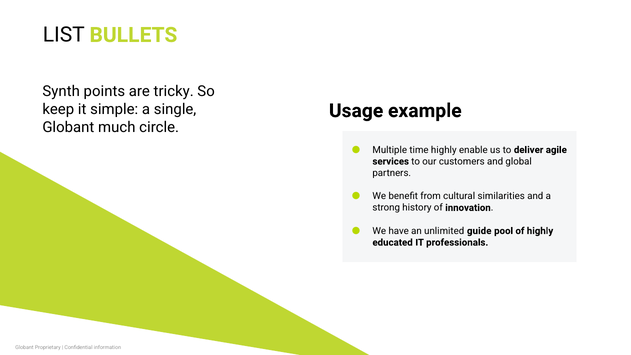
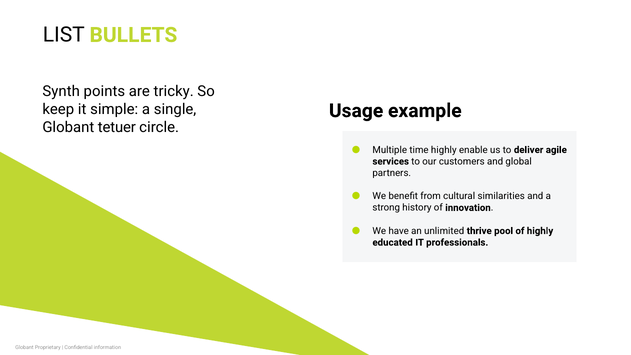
much: much -> tetuer (117, 127)
guide: guide -> thrive (479, 231)
